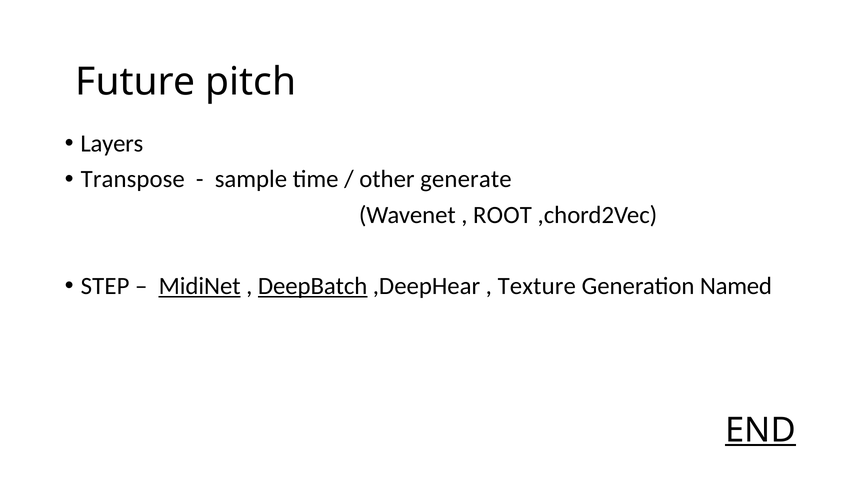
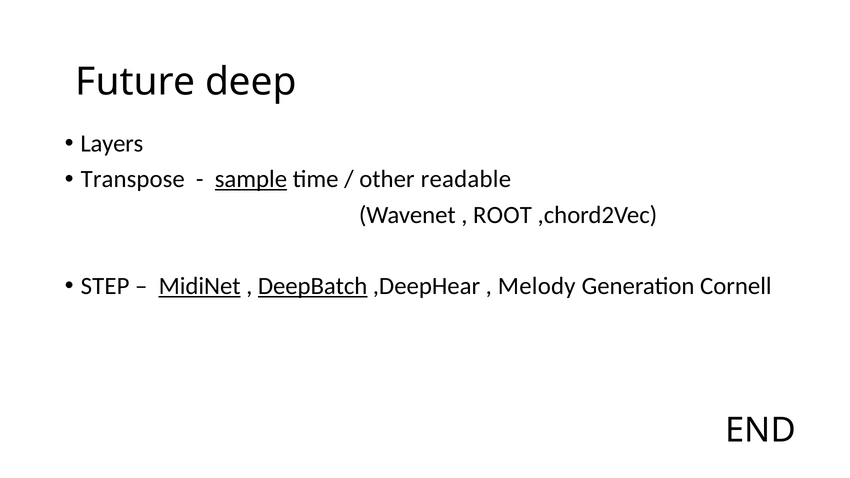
pitch: pitch -> deep (251, 82)
sample underline: none -> present (251, 179)
generate: generate -> readable (466, 179)
Texture: Texture -> Melody (537, 286)
Named: Named -> Cornell (736, 286)
END underline: present -> none (761, 430)
